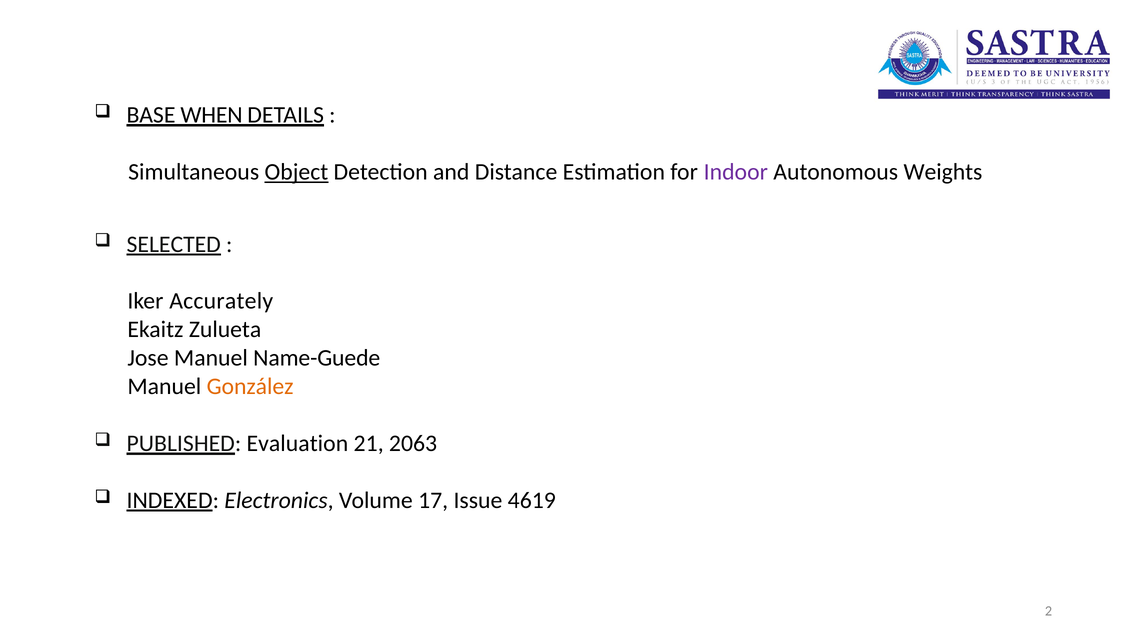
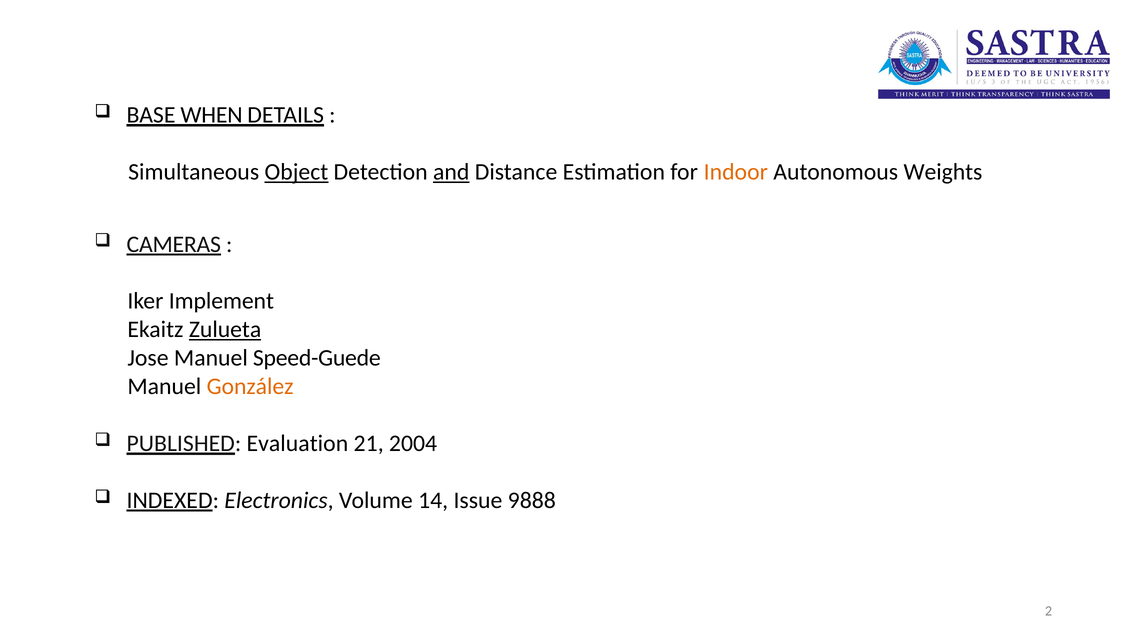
and underline: none -> present (451, 172)
Indoor colour: purple -> orange (736, 172)
SELECTED: SELECTED -> CAMERAS (174, 245)
Accurately: Accurately -> Implement (221, 301)
Zulueta underline: none -> present (225, 330)
Name-Guede: Name-Guede -> Speed-Guede (317, 358)
2063: 2063 -> 2004 (413, 444)
17: 17 -> 14 (433, 501)
4619: 4619 -> 9888 (532, 501)
